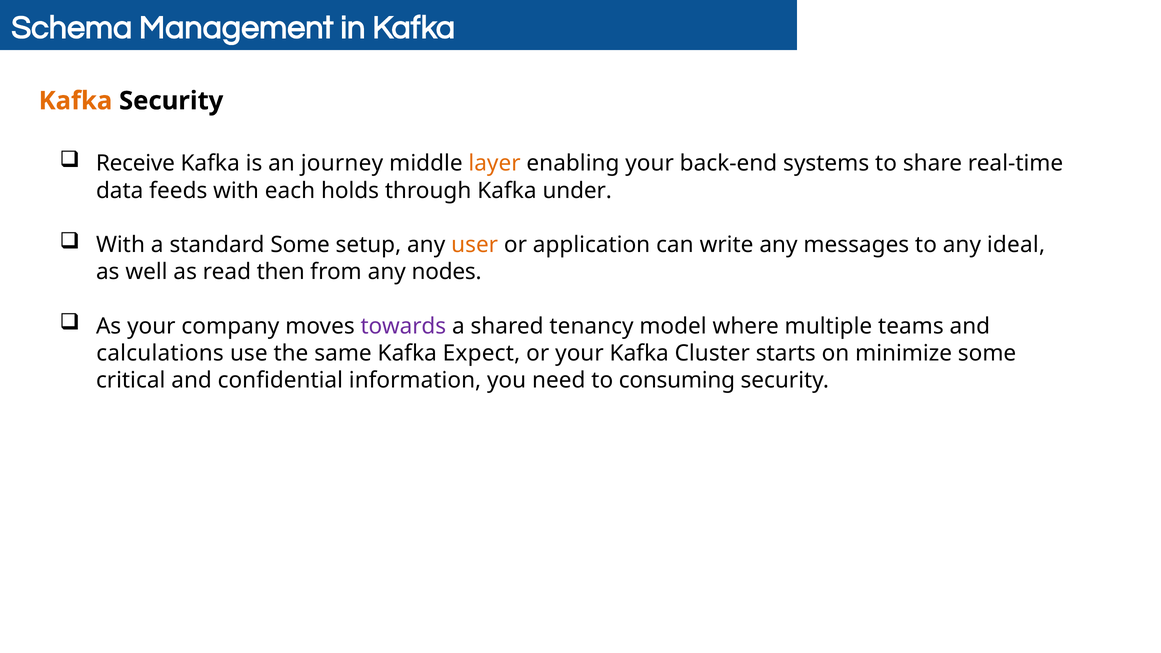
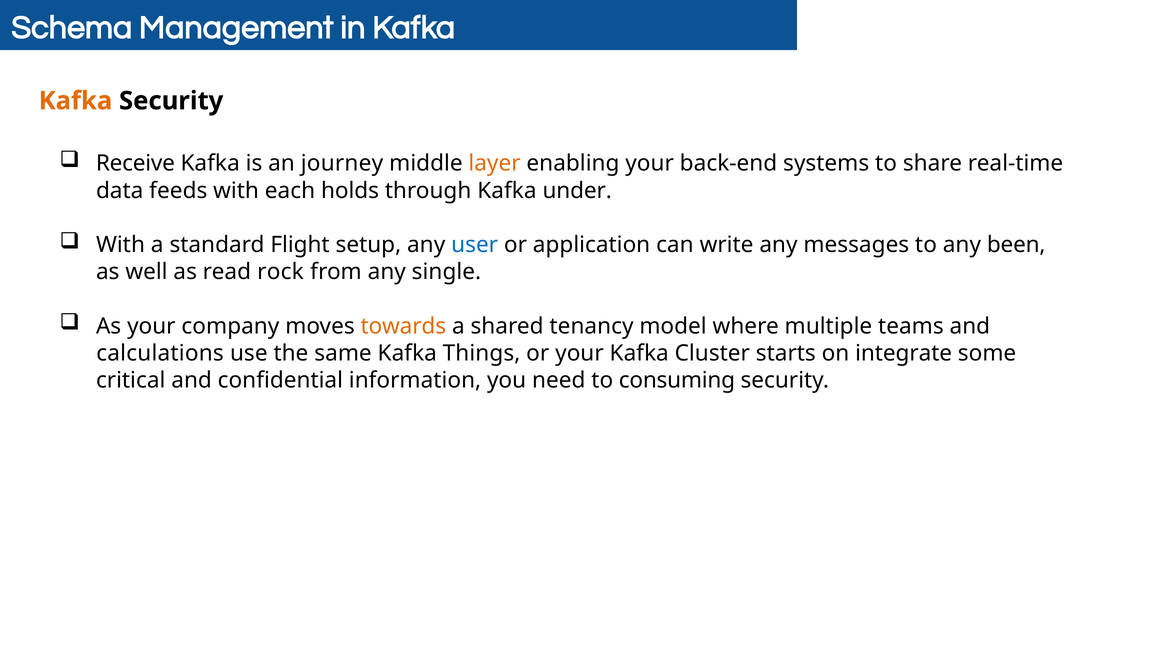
standard Some: Some -> Flight (300, 245)
user colour: orange -> blue (475, 245)
ideal: ideal -> been (1016, 245)
then: then -> rock (280, 272)
nodes: nodes -> single (446, 272)
towards colour: purple -> orange (403, 326)
Expect: Expect -> Things (482, 353)
minimize: minimize -> integrate (904, 353)
